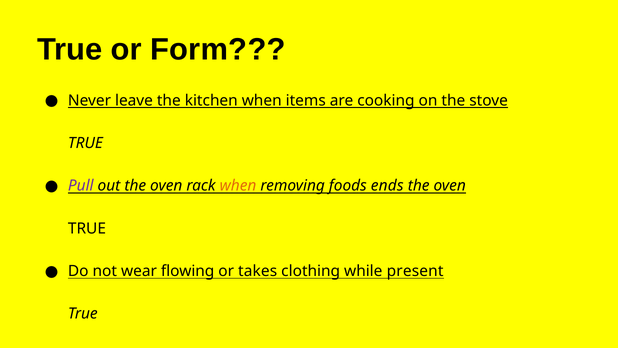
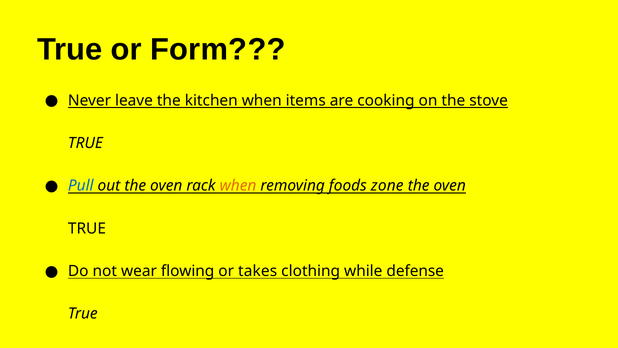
Pull colour: purple -> blue (81, 186)
ends: ends -> zone (387, 186)
present: present -> defense (415, 271)
